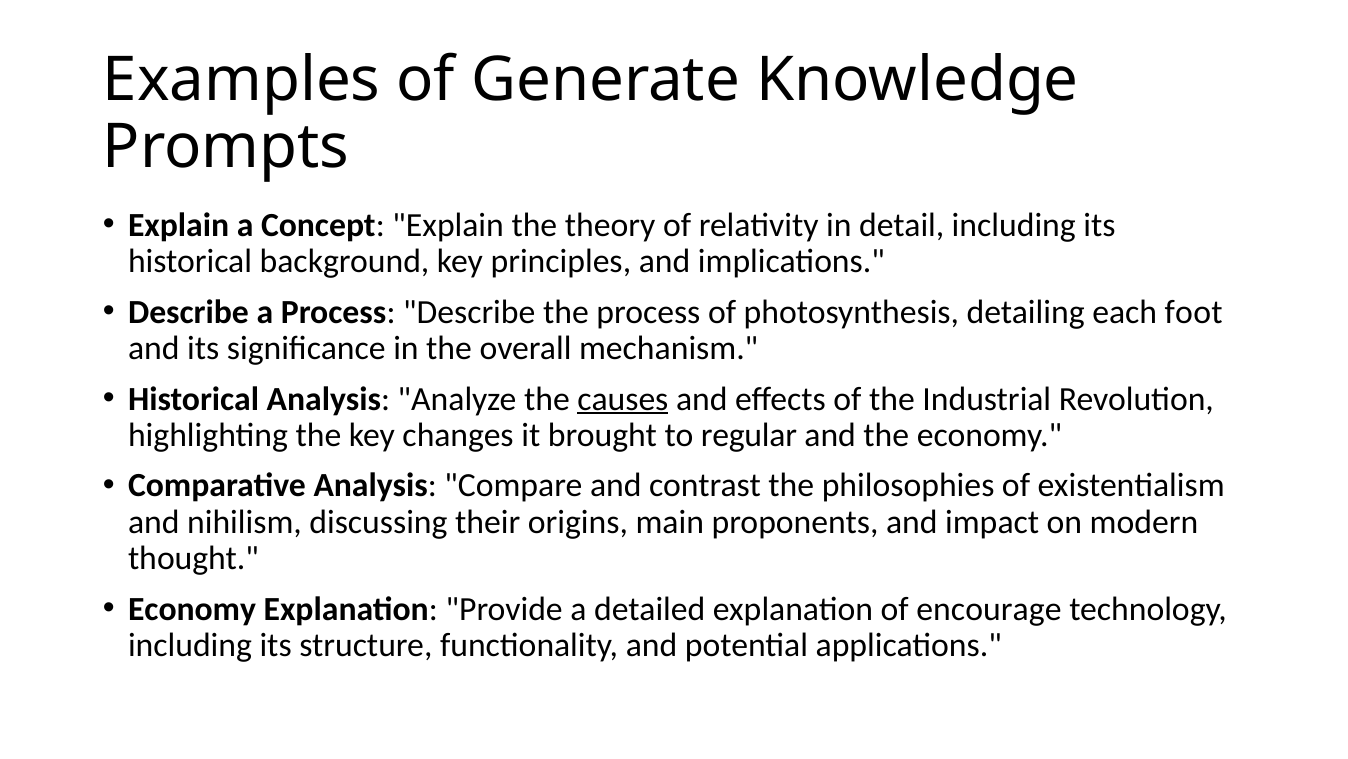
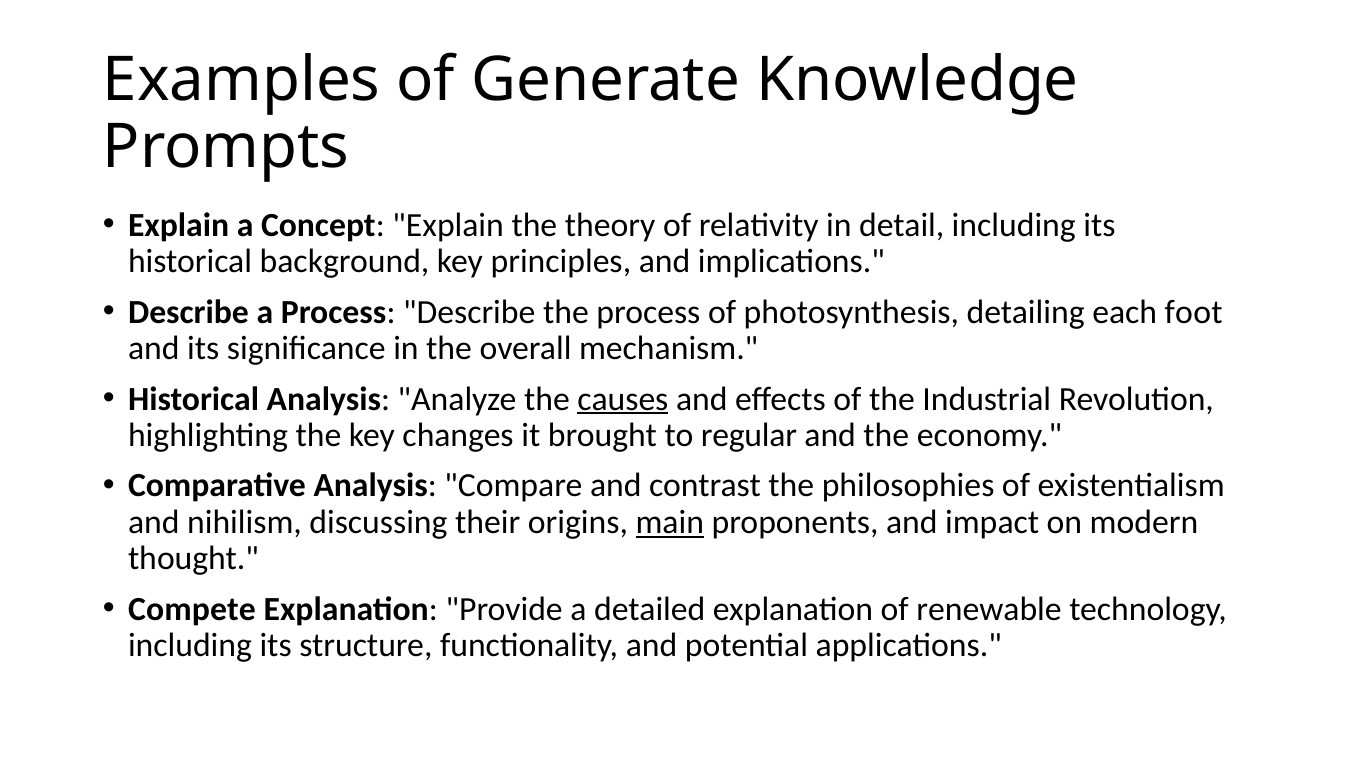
main underline: none -> present (670, 522)
Economy: Economy -> Compete (192, 609)
encourage: encourage -> renewable (989, 609)
